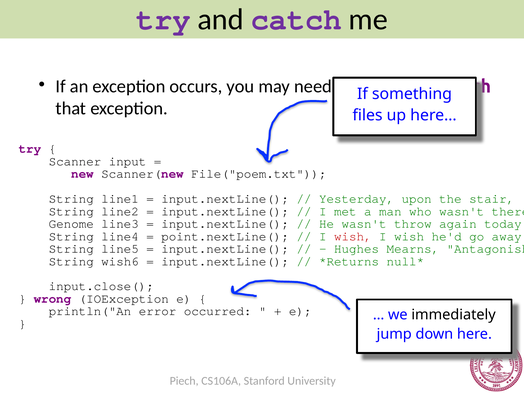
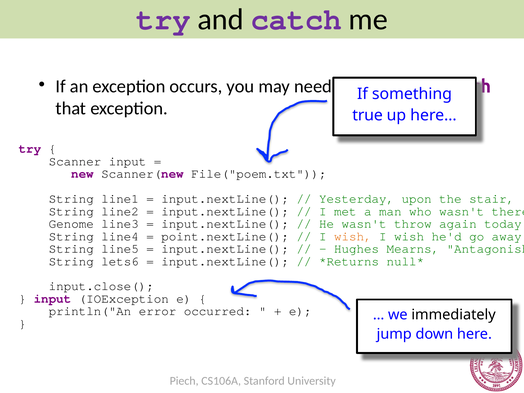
files: files -> true (368, 115)
wish colour: red -> orange (353, 236)
wish6: wish6 -> lets6 (120, 261)
wrong: wrong -> input (52, 299)
